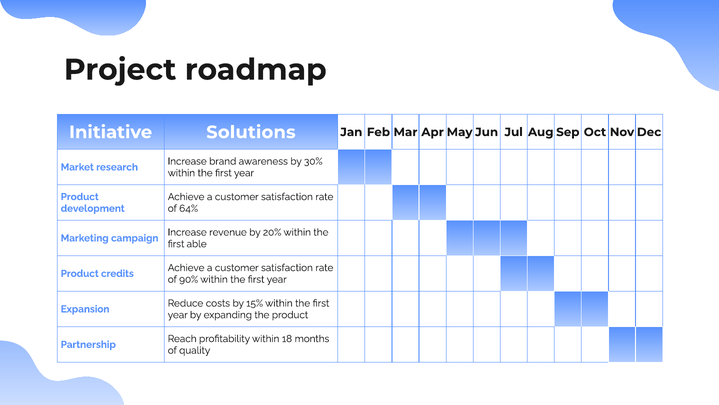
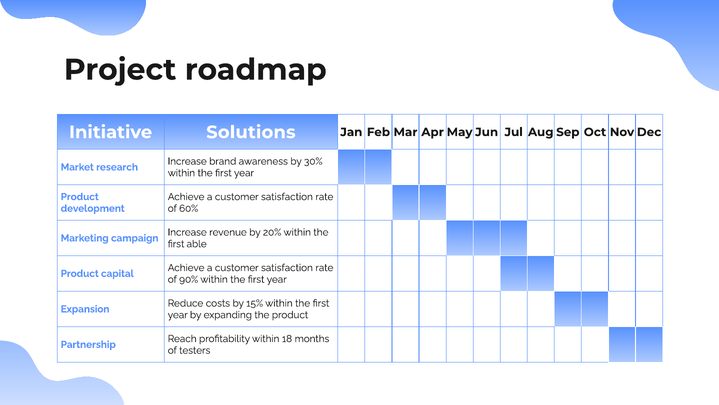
64%: 64% -> 60% (189, 208)
credits: credits -> capital (117, 273)
quality: quality -> testers (195, 350)
